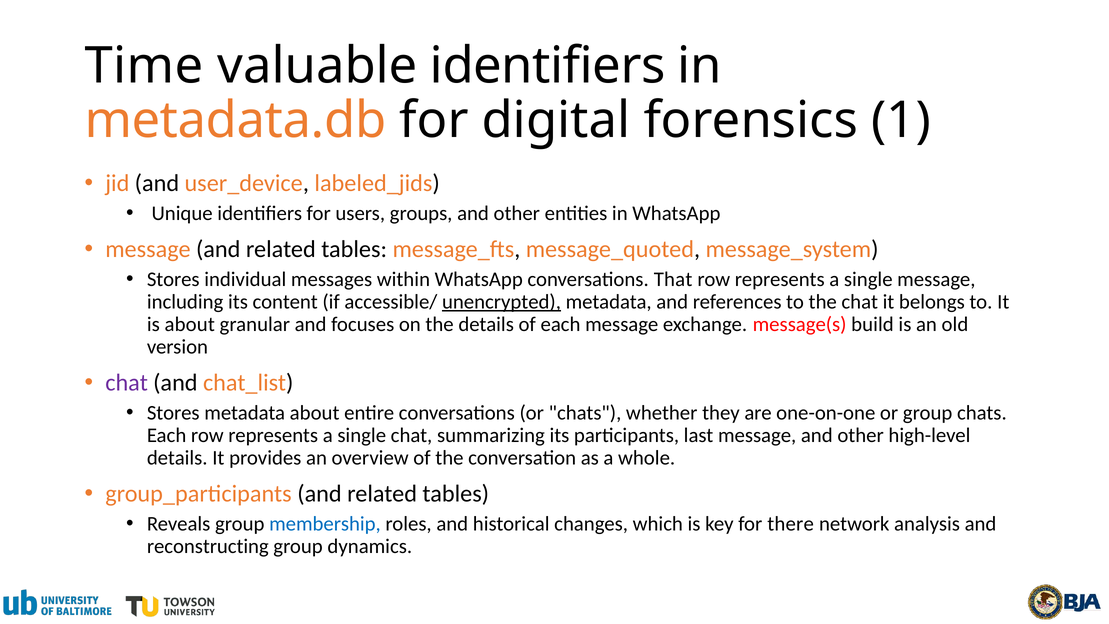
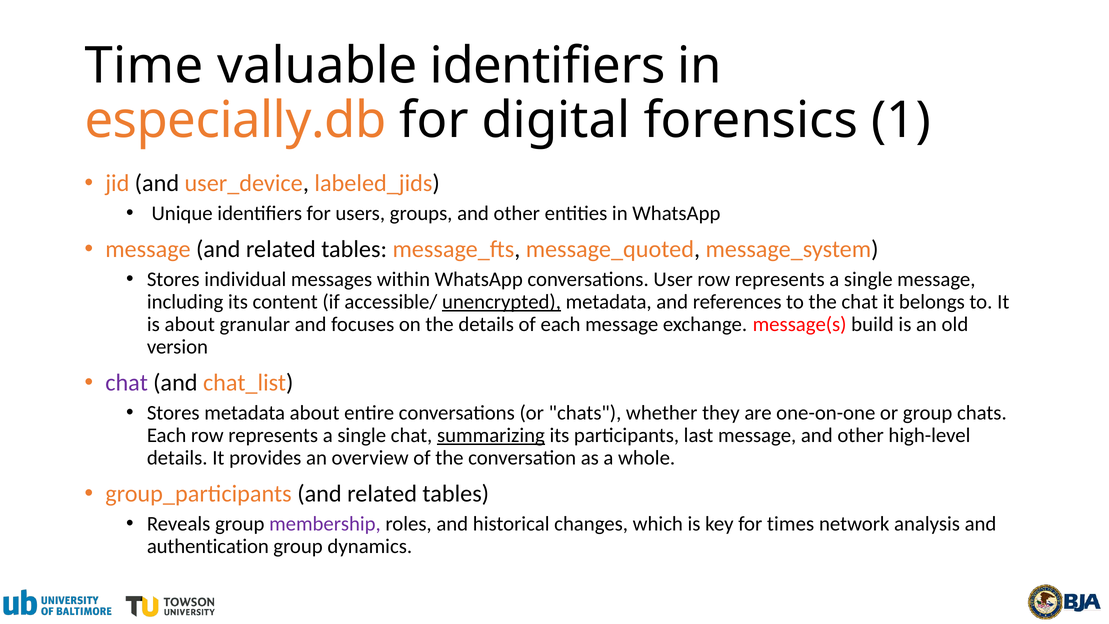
metadata.db: metadata.db -> especially.db (235, 121)
That: That -> User (673, 279)
summarizing underline: none -> present (491, 435)
membership colour: blue -> purple (325, 524)
there: there -> times (791, 524)
reconstructing: reconstructing -> authentication (208, 546)
